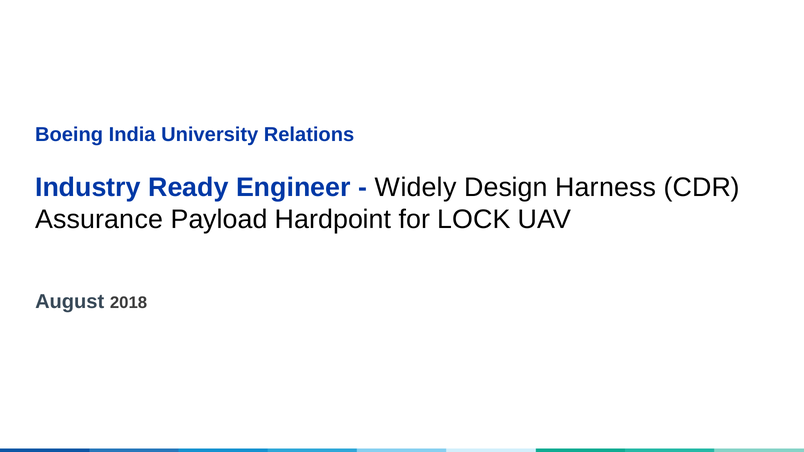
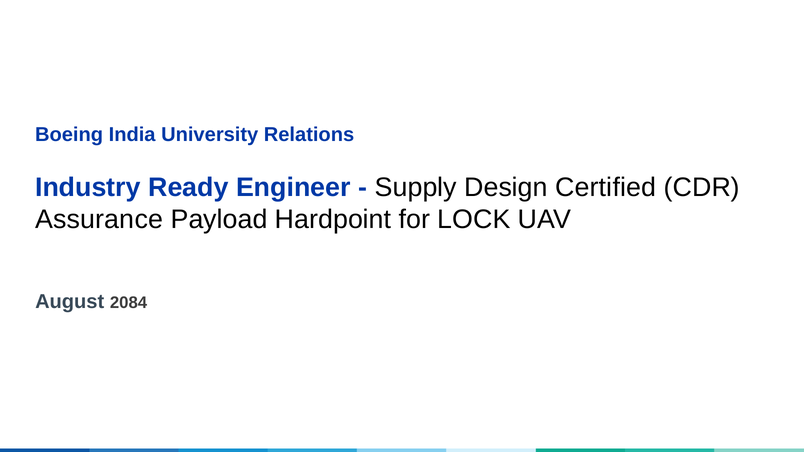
Widely: Widely -> Supply (416, 187)
Harness: Harness -> Certified (606, 187)
2018: 2018 -> 2084 (129, 303)
